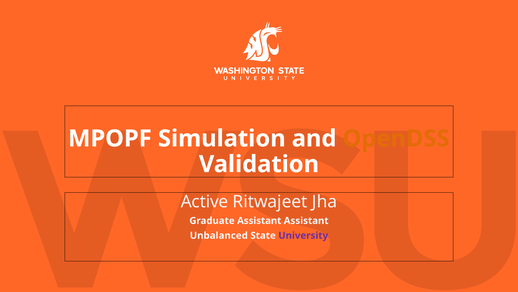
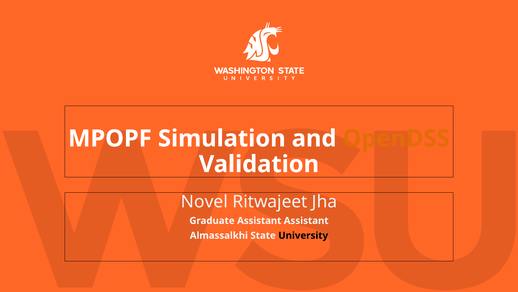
Active: Active -> Novel (204, 201)
Unbalanced: Unbalanced -> Almassalkhi (219, 235)
University colour: purple -> black (303, 235)
